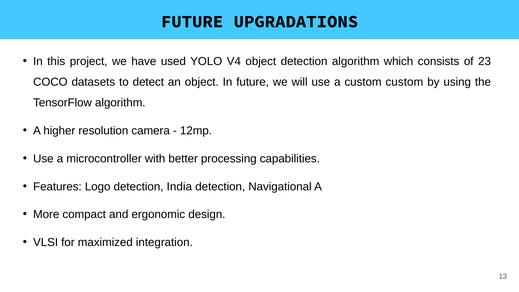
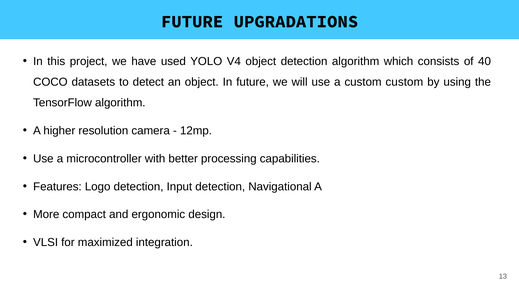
23: 23 -> 40 (485, 61)
India: India -> Input (179, 187)
